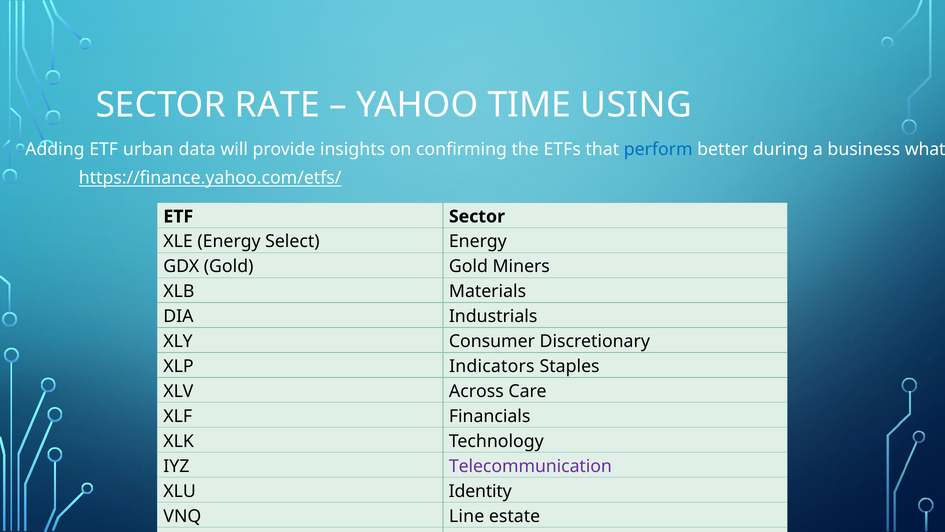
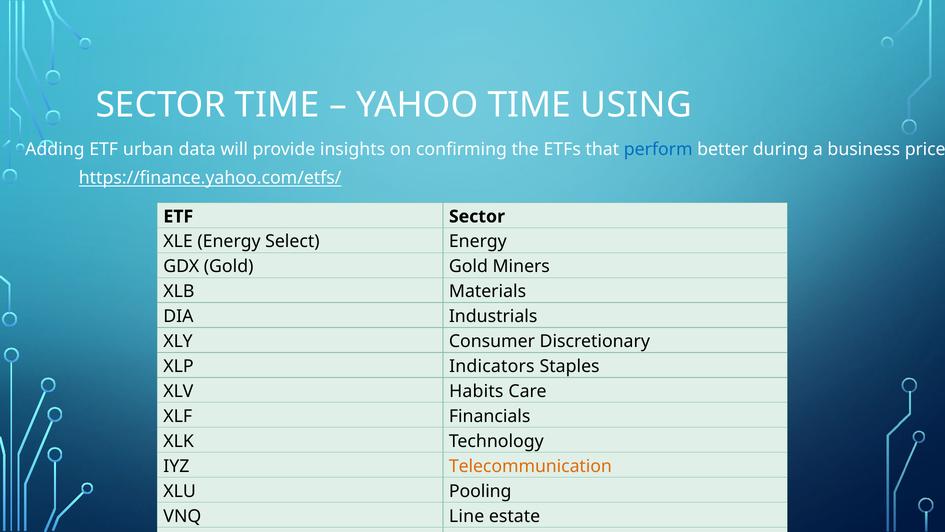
SECTOR RATE: RATE -> TIME (277, 105)
what: what -> price (925, 149)
Across: Across -> Habits (476, 391)
Telecommunication colour: purple -> orange (530, 466)
Identity: Identity -> Pooling (480, 491)
